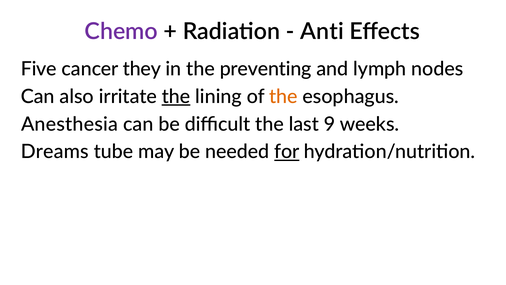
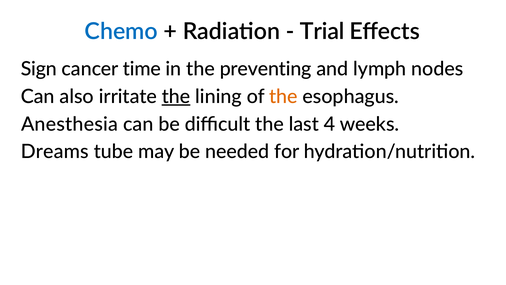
Chemo colour: purple -> blue (121, 31)
Anti: Anti -> Trial (322, 31)
Five: Five -> Sign (39, 69)
they: they -> time (142, 69)
9: 9 -> 4 (330, 124)
for underline: present -> none (287, 152)
